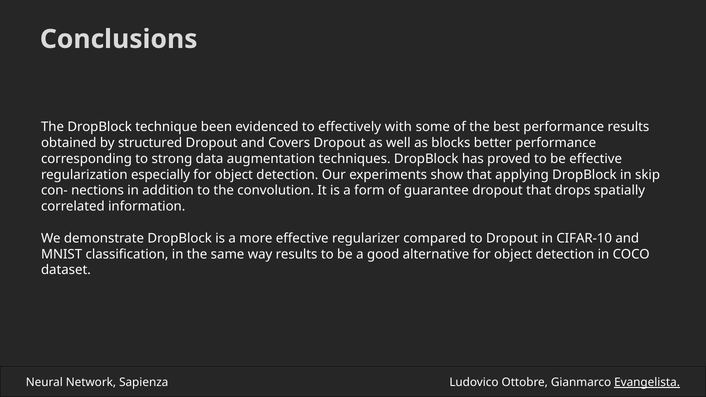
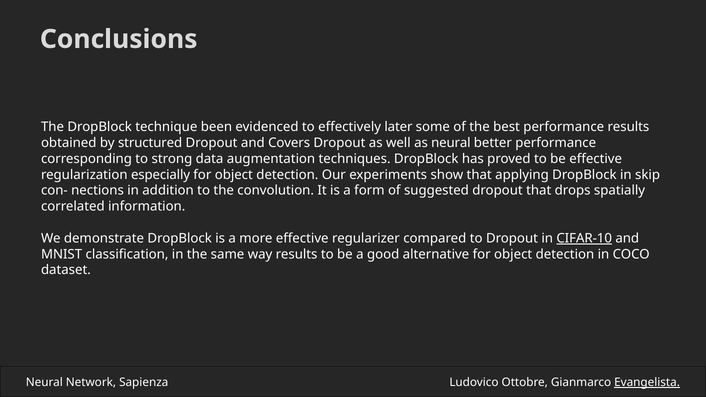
with: with -> later (398, 127)
as blocks: blocks -> neural (451, 143)
guarantee: guarantee -> suggested (436, 191)
CIFAR-10 underline: none -> present (584, 238)
